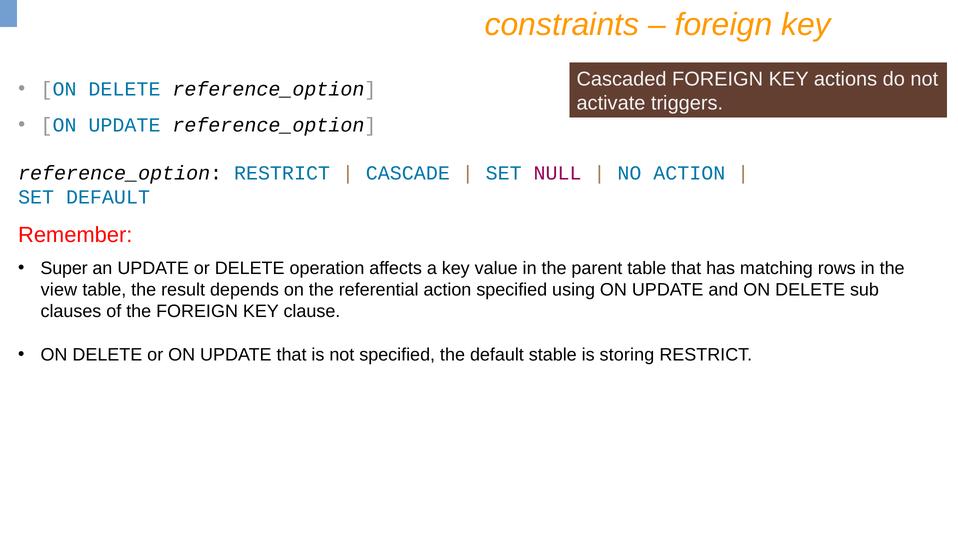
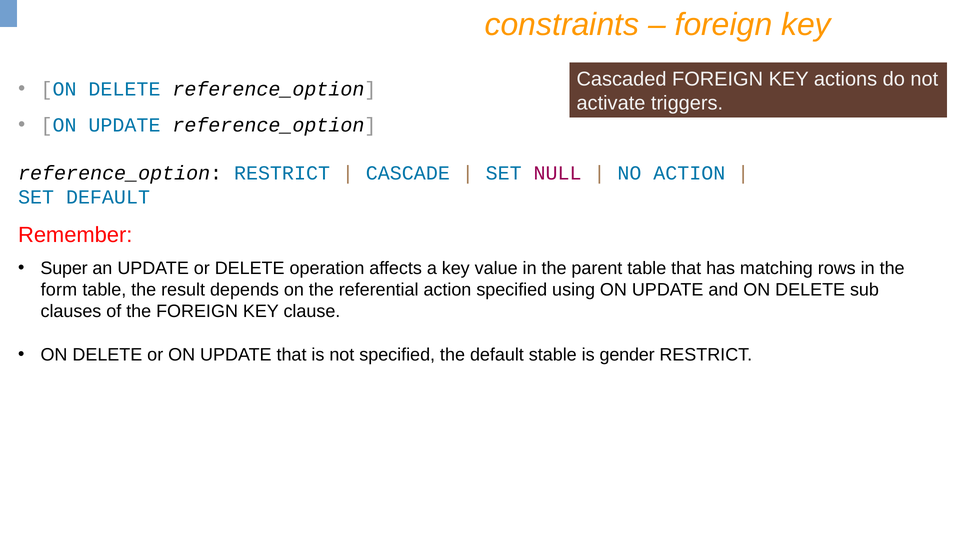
view: view -> form (59, 290)
storing: storing -> gender (627, 355)
